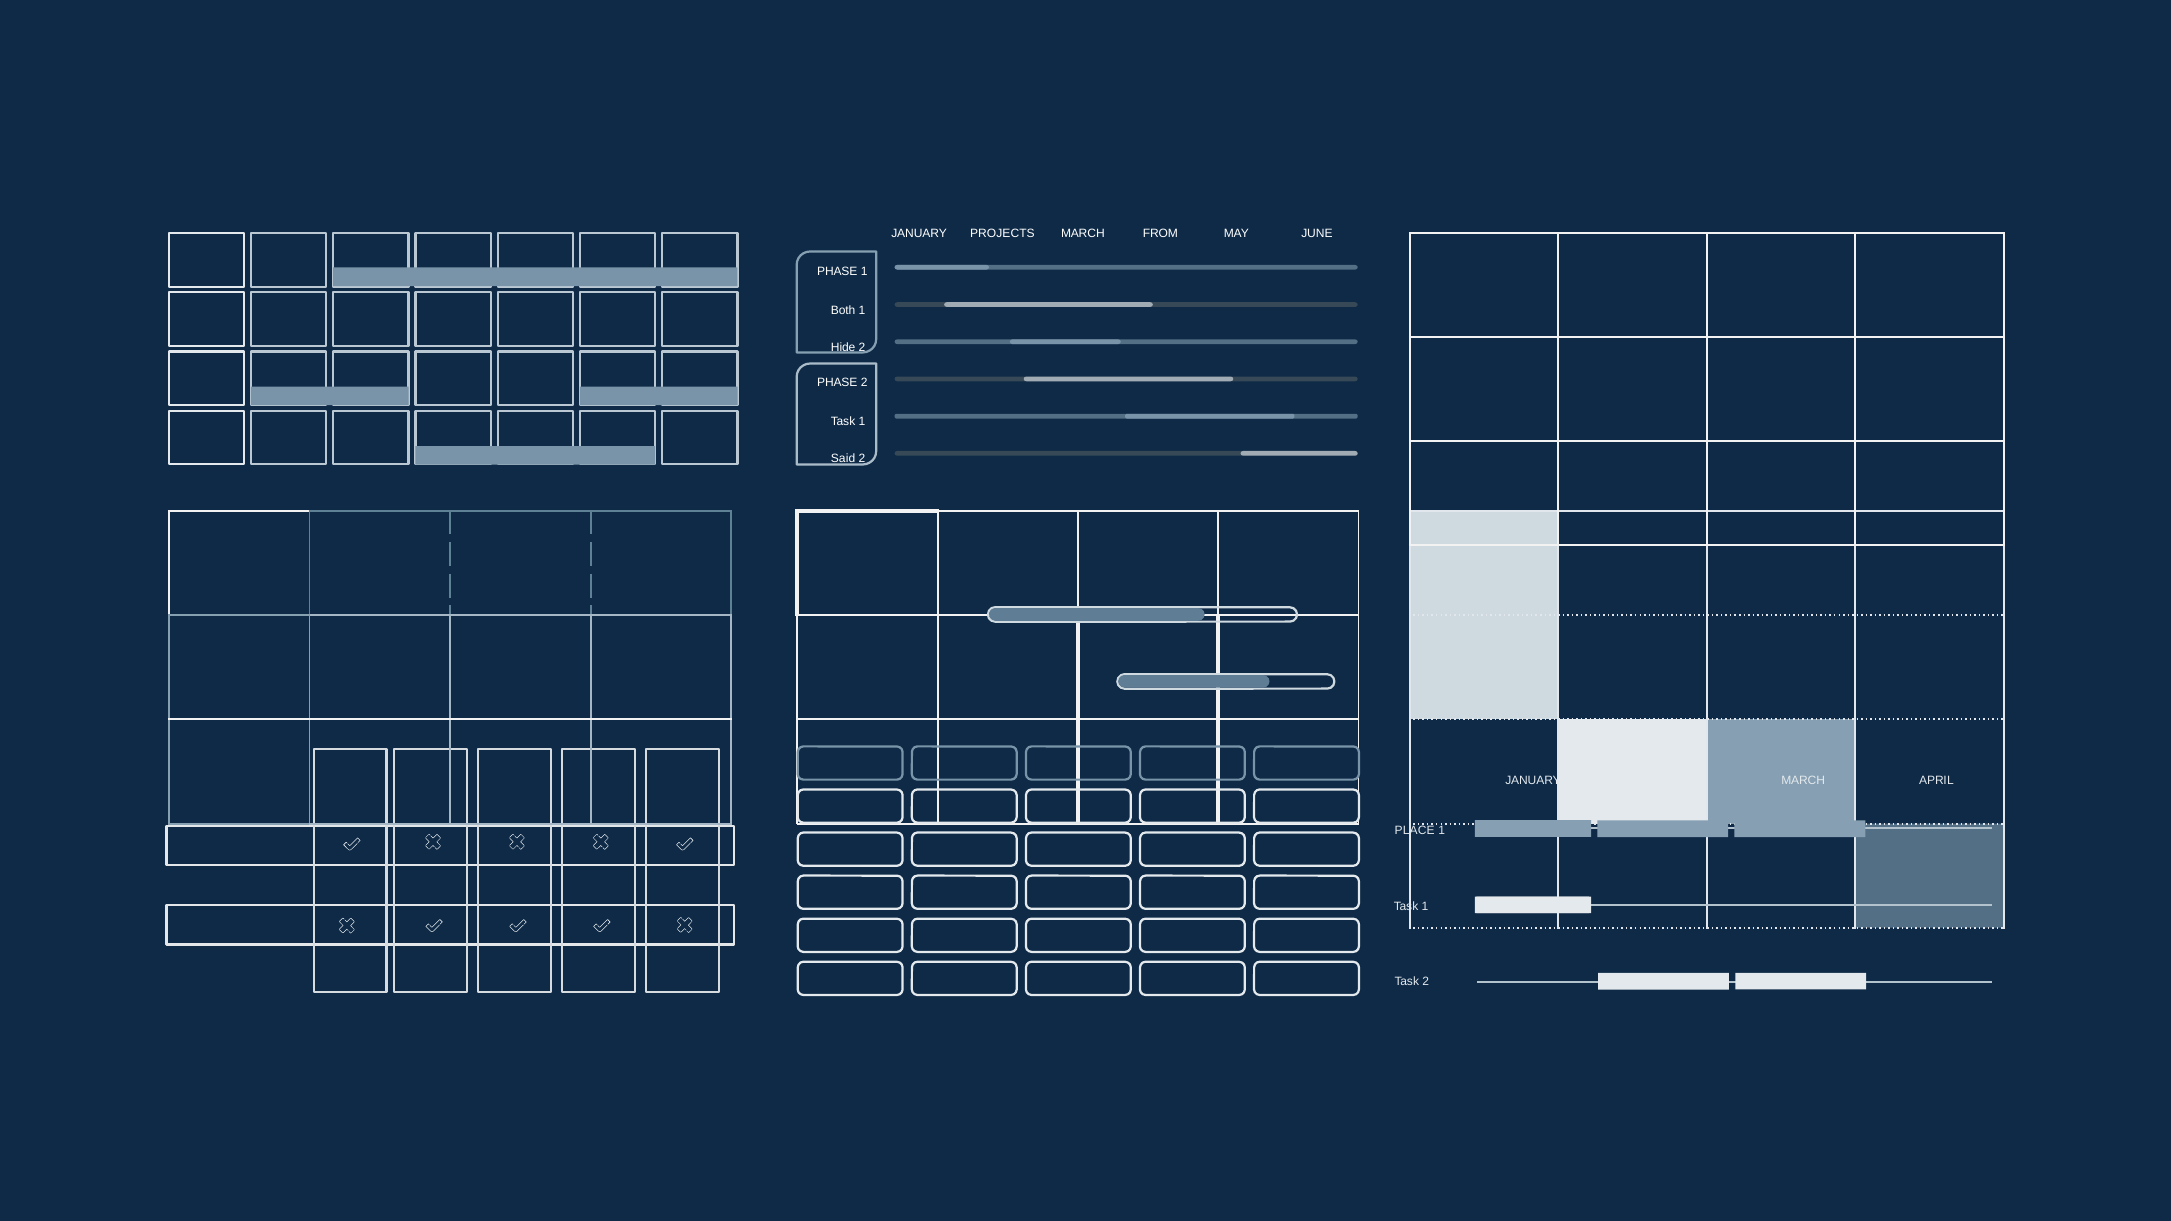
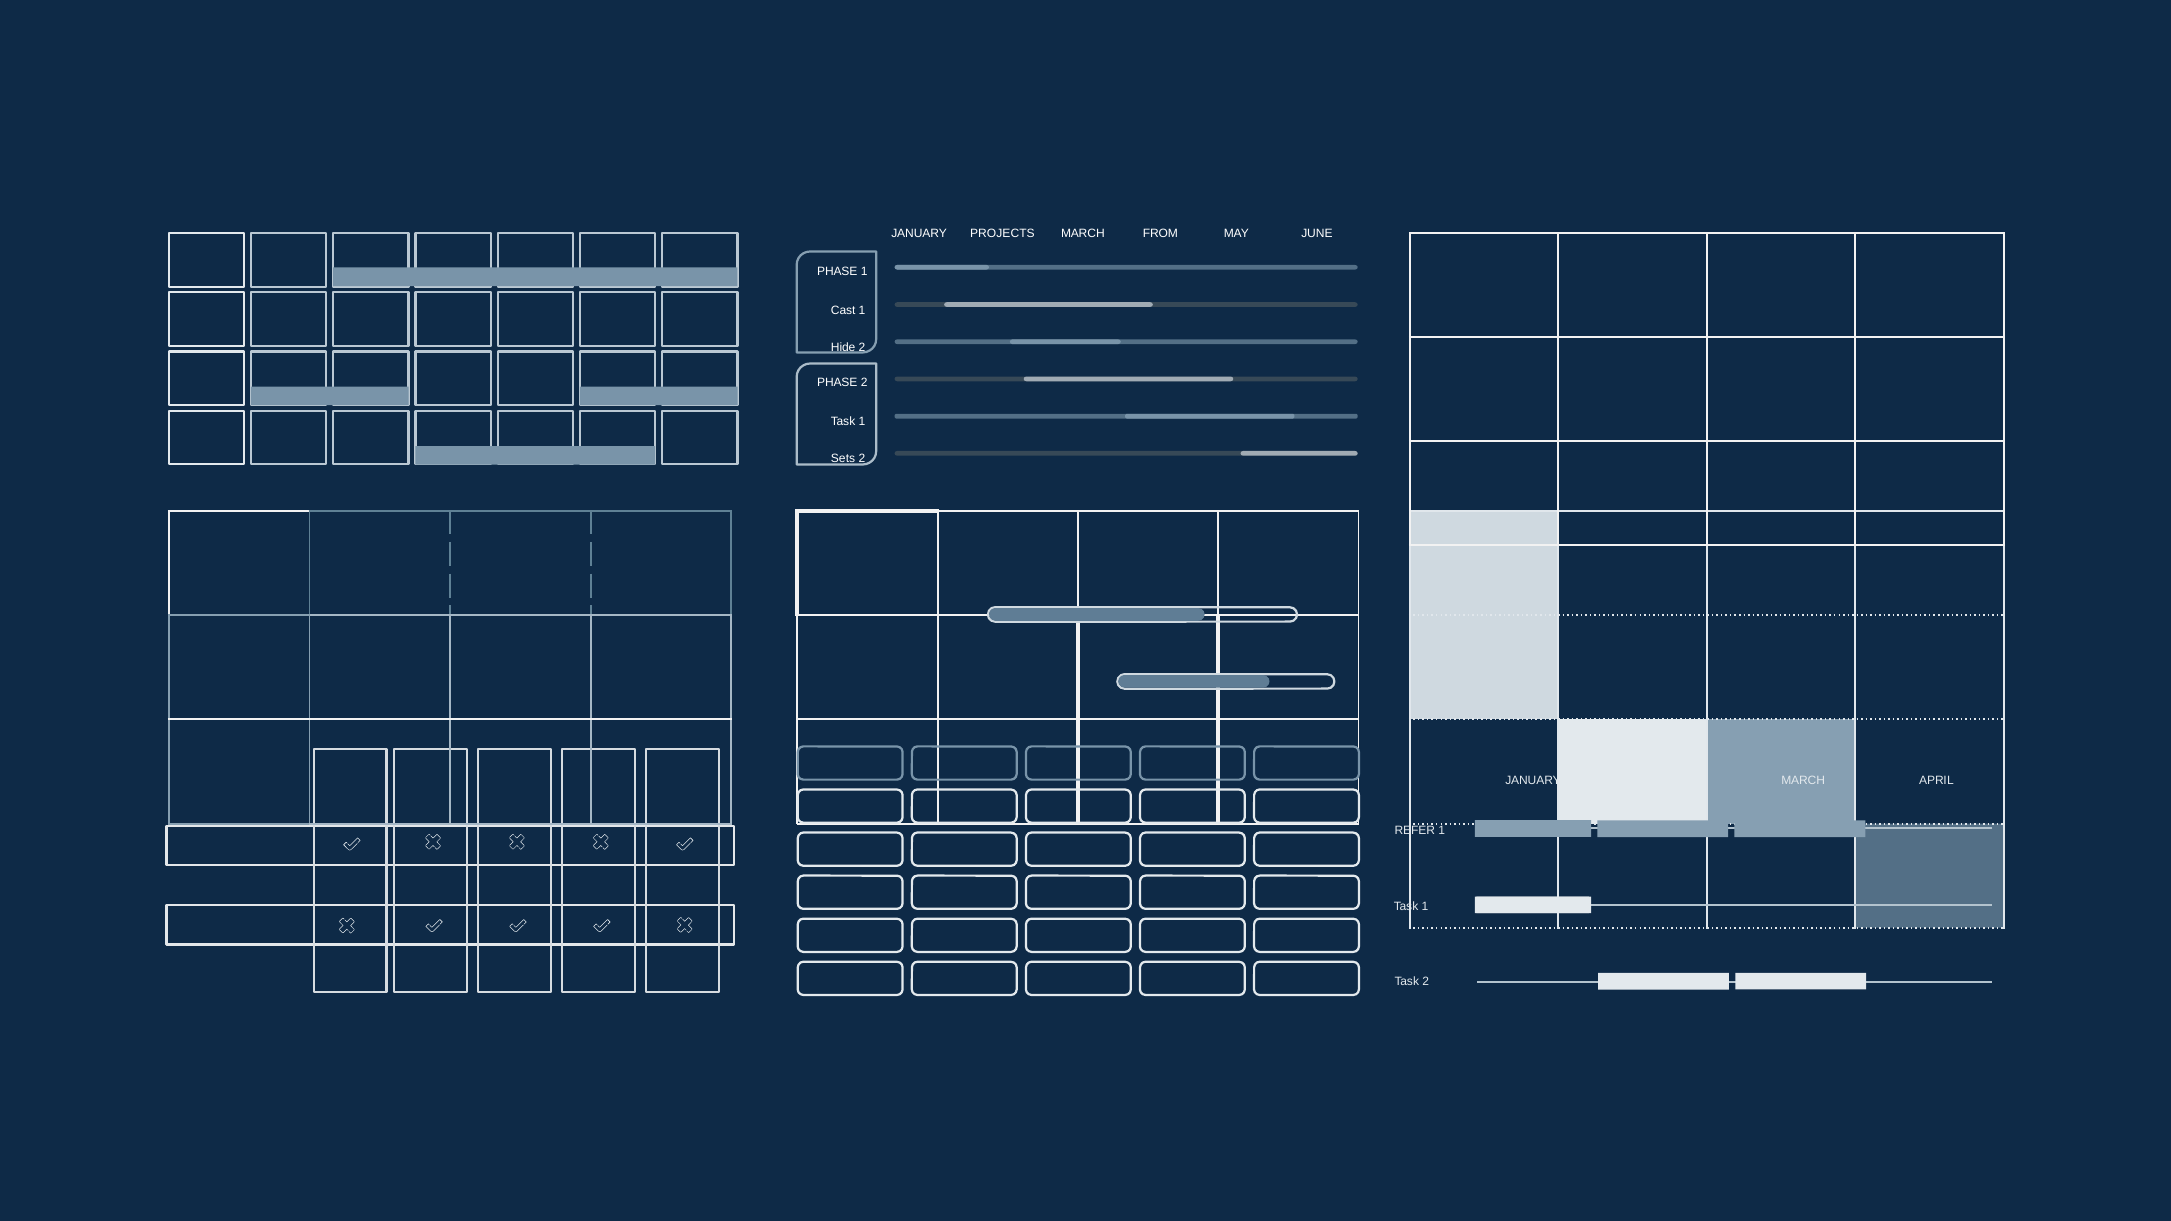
Both: Both -> Cast (843, 310)
Said: Said -> Sets (843, 459)
PLACE: PLACE -> REFER (1415, 831)
